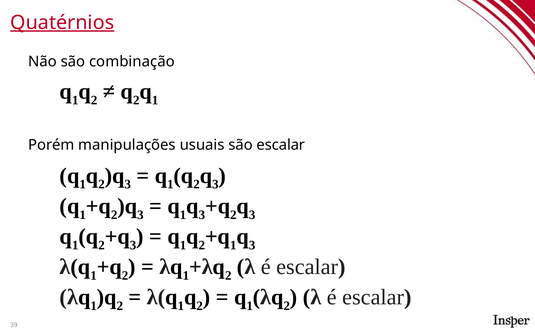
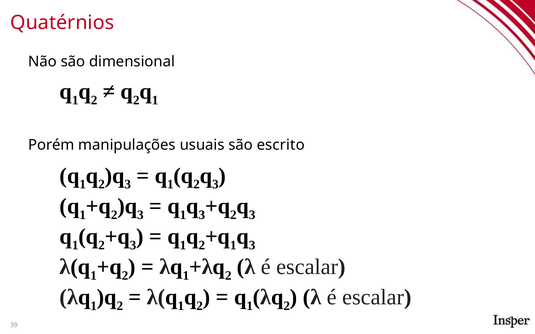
Quatérnios underline: present -> none (62, 23)
combinação: combinação -> dimensional (132, 62)
são escalar: escalar -> escrito (281, 145)
